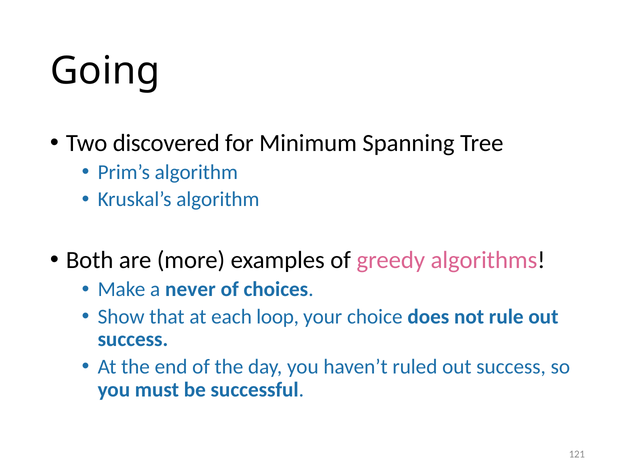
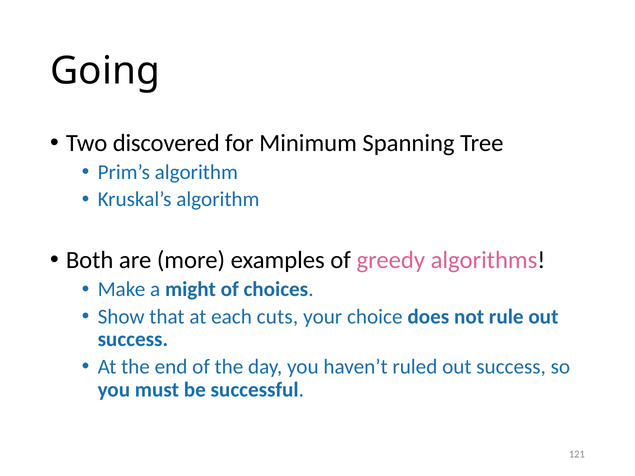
never: never -> might (190, 290)
loop: loop -> cuts (277, 317)
